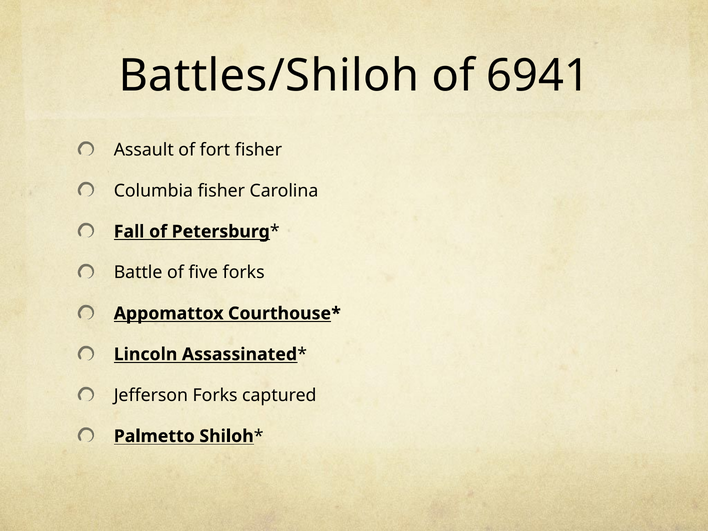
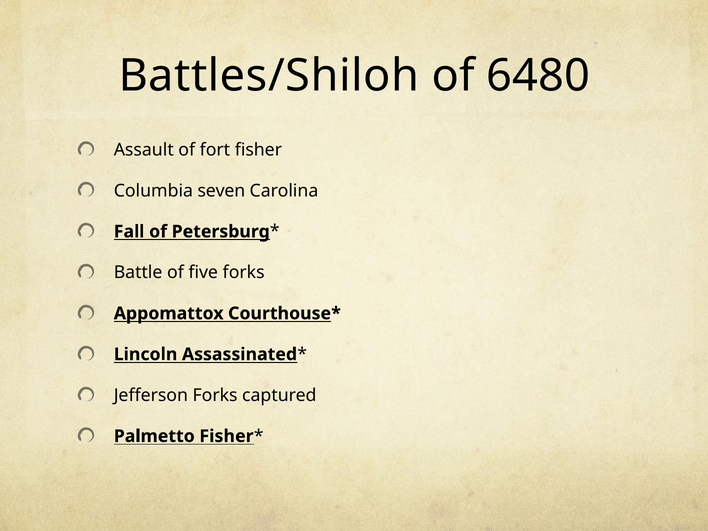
6941: 6941 -> 6480 (538, 76)
Columbia fisher: fisher -> seven (221, 191)
Palmetto Shiloh: Shiloh -> Fisher (227, 436)
